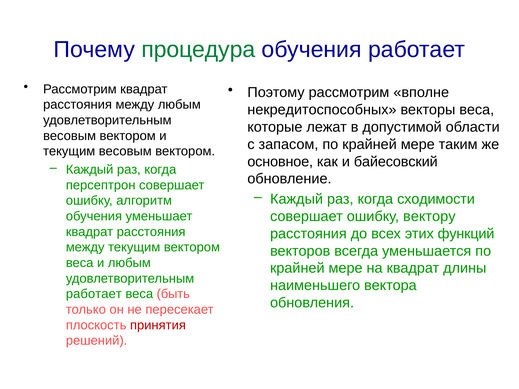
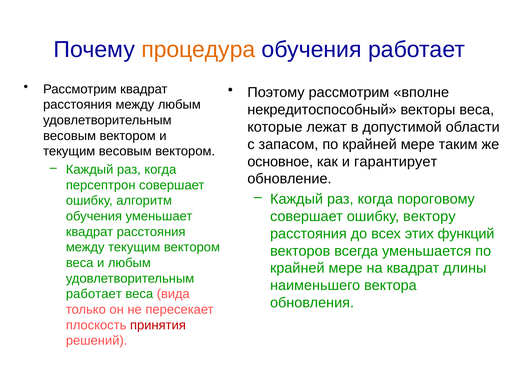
процедура colour: green -> orange (198, 50)
некредитоспособных: некредитоспособных -> некредитоспособный (322, 110)
байесовский: байесовский -> гарантирует (396, 162)
сходимости: сходимости -> пороговому (436, 199)
быть: быть -> вида (173, 294)
